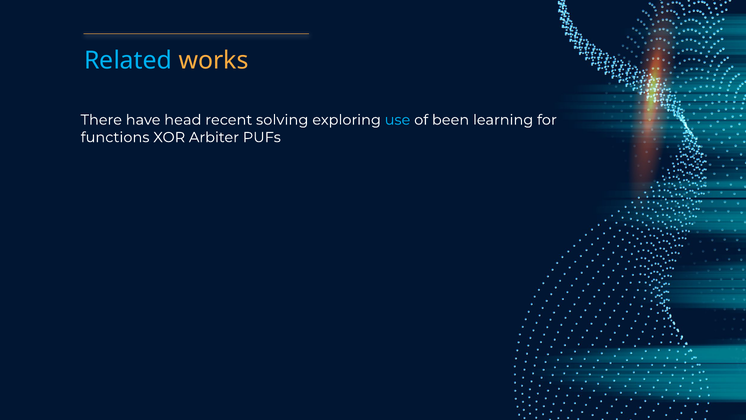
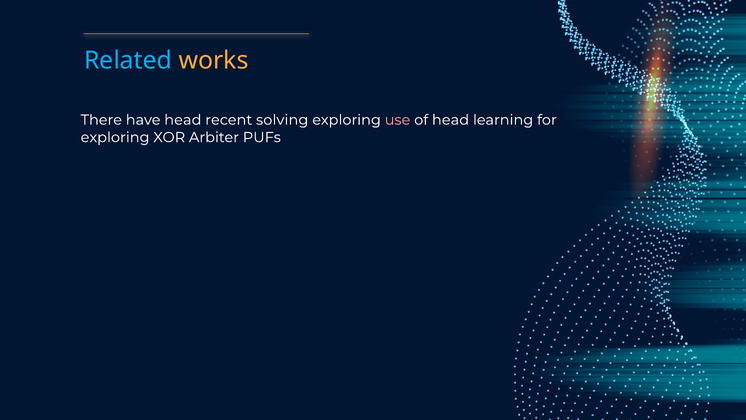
use colour: light blue -> pink (398, 120)
of been: been -> head (451, 120)
functions: functions -> exploring (115, 137)
